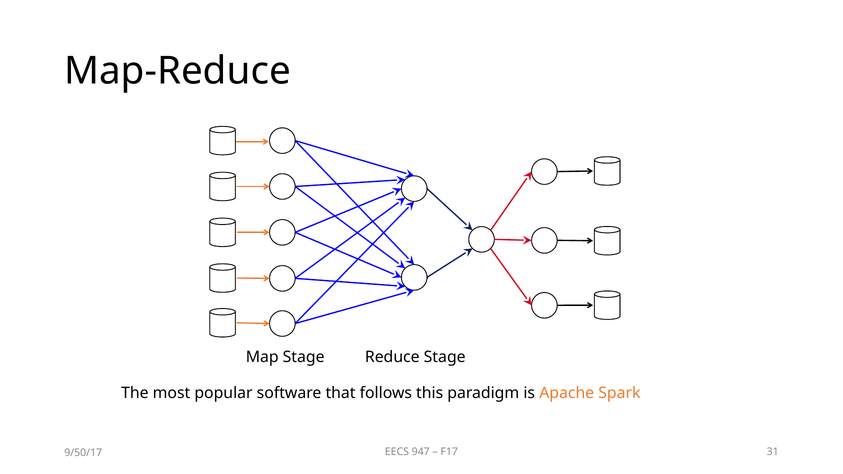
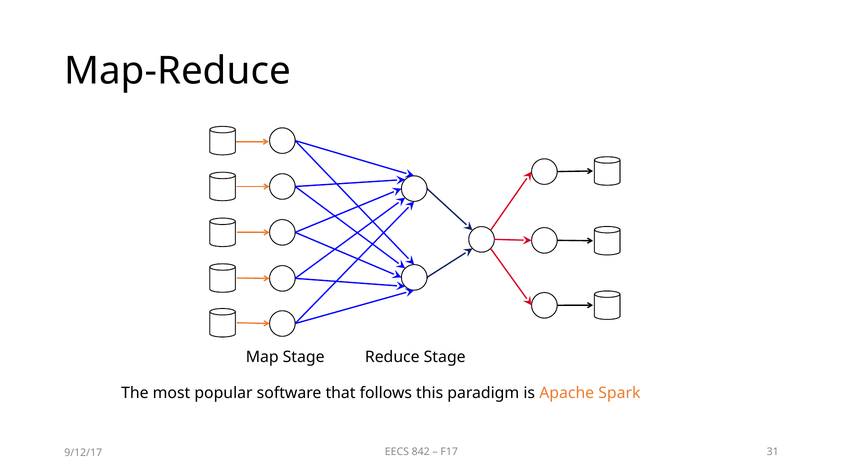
947: 947 -> 842 (421, 452)
9/50/17: 9/50/17 -> 9/12/17 (83, 453)
